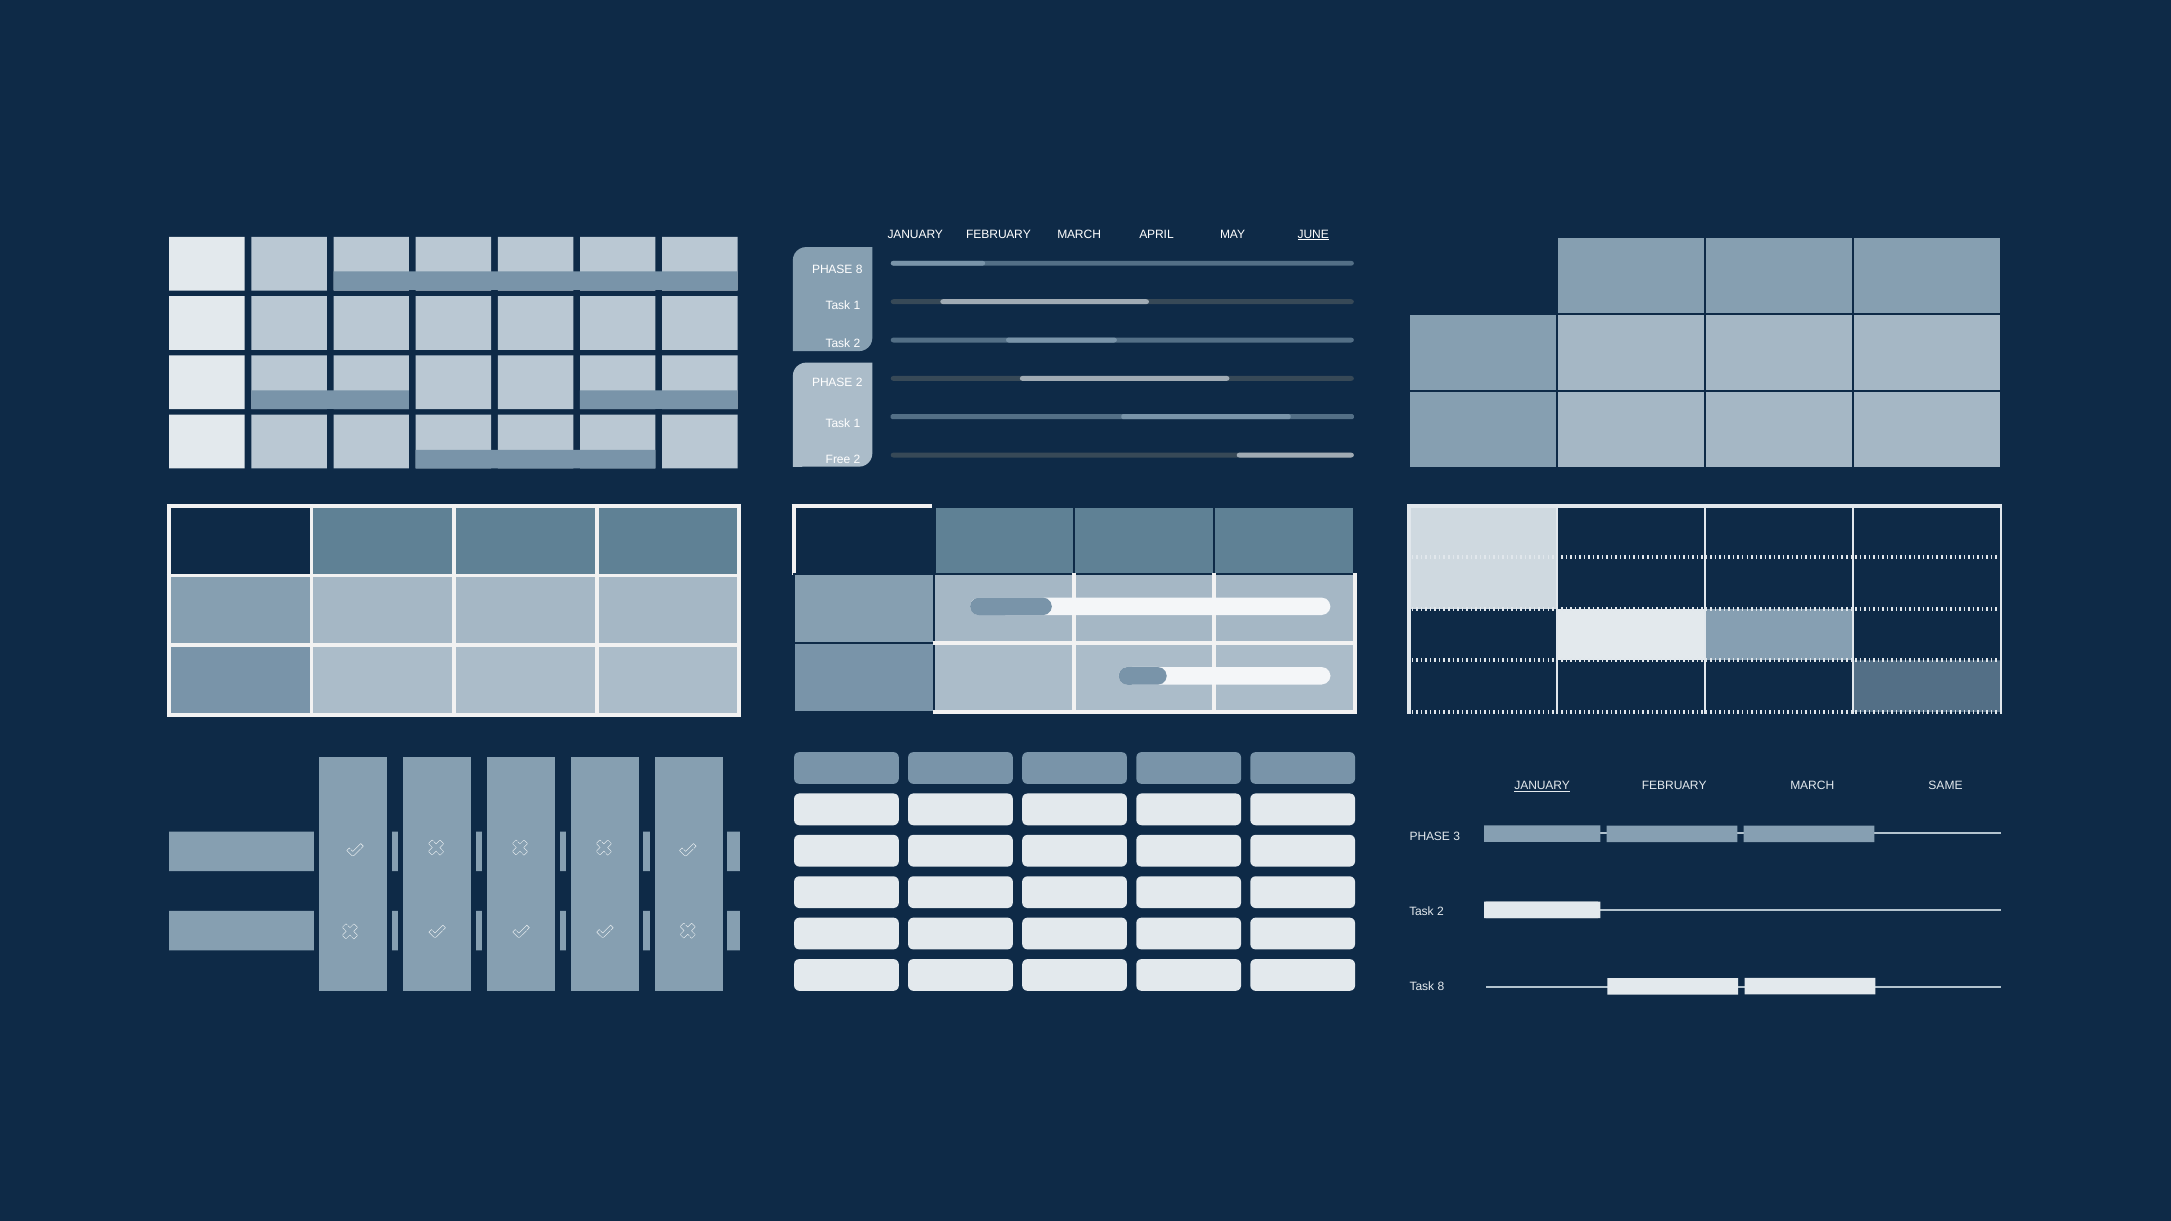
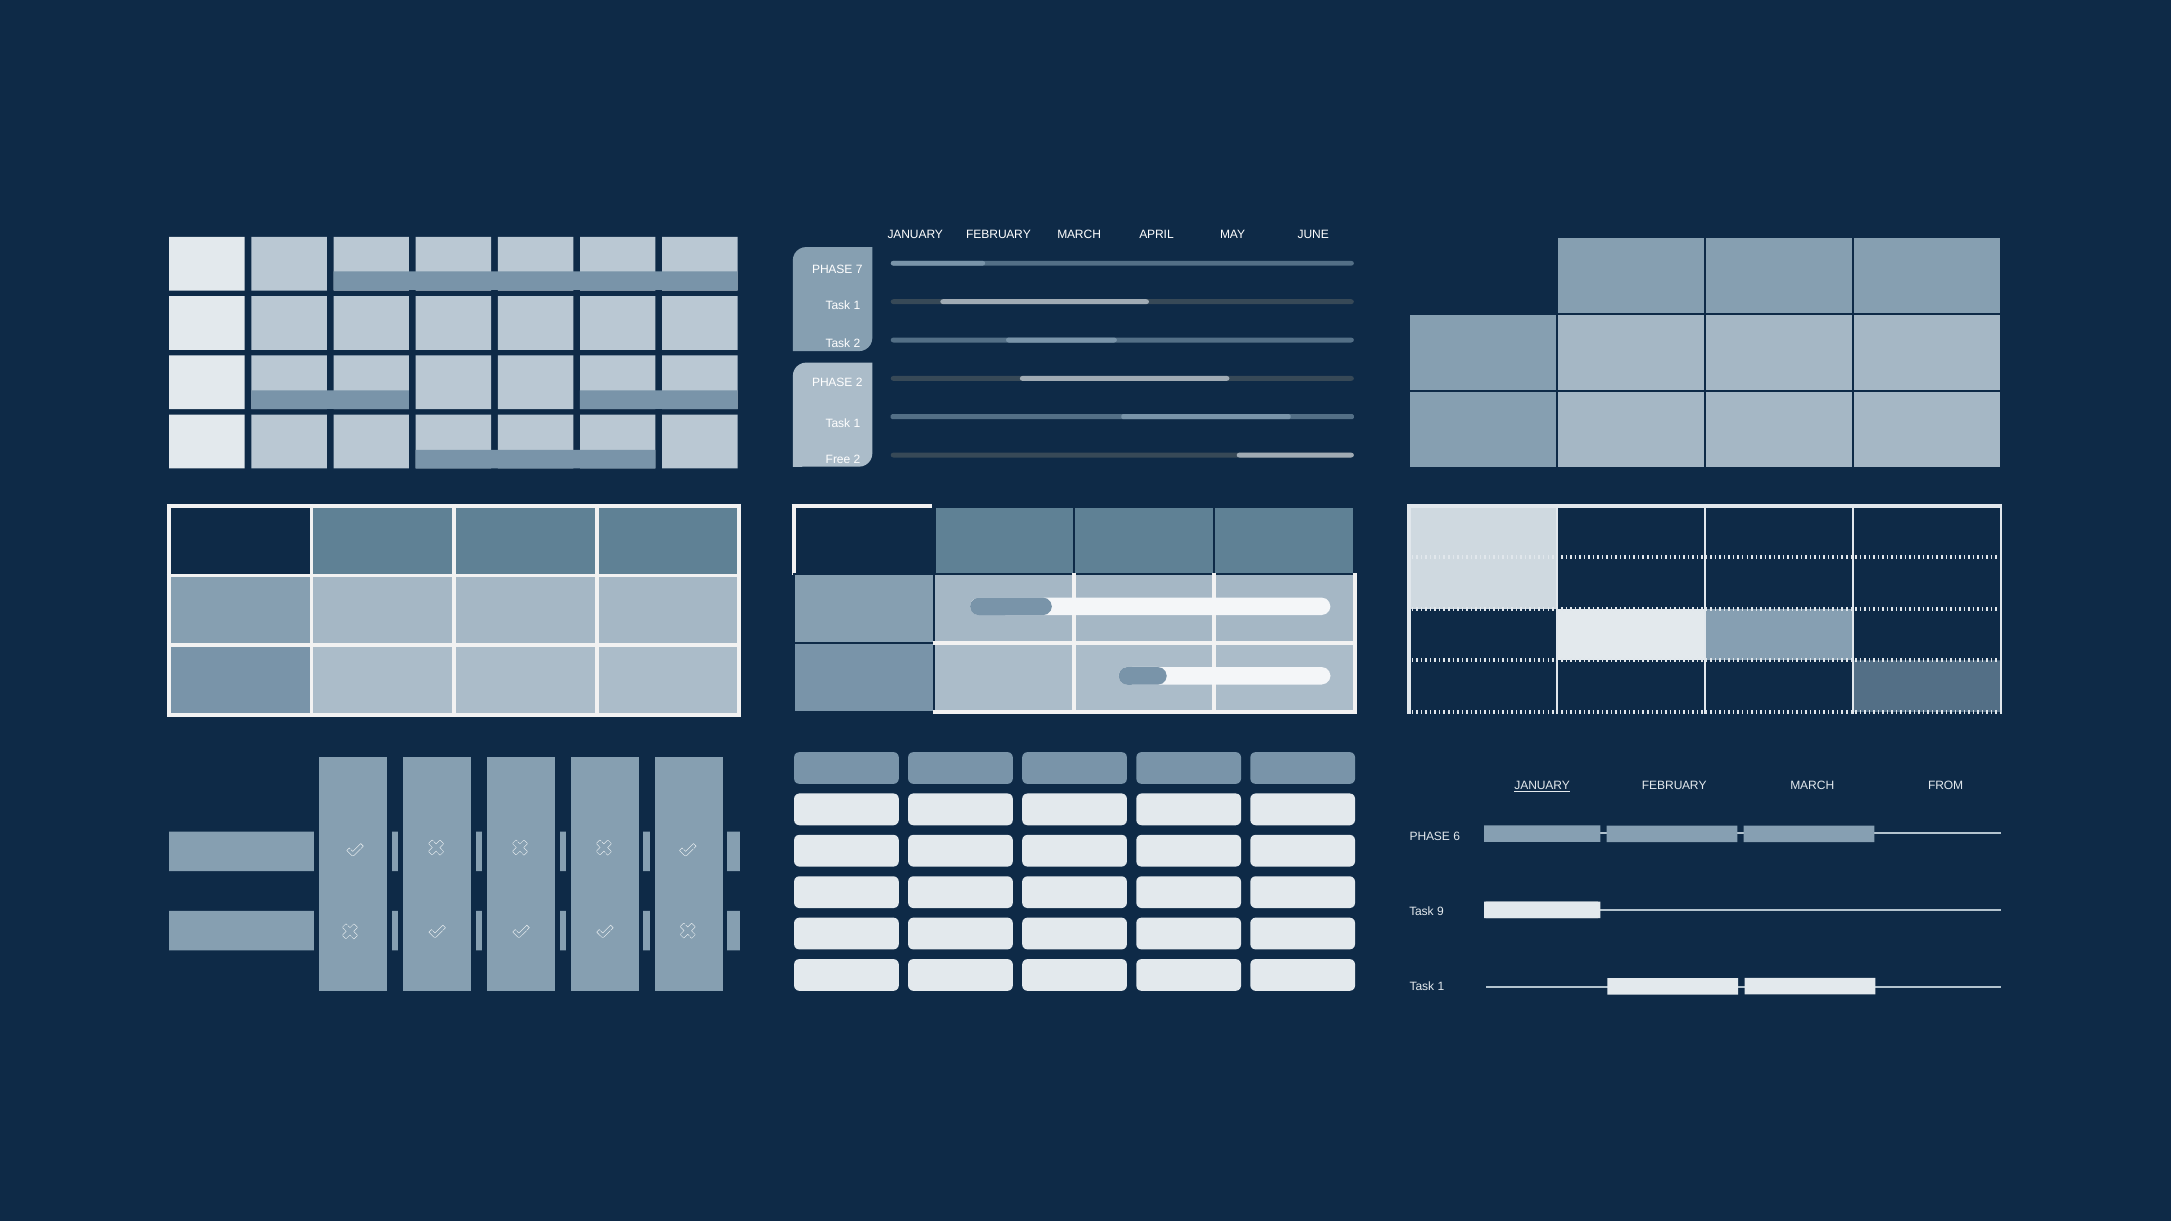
JUNE underline: present -> none (1313, 234)
PHASE 8: 8 -> 7 (859, 269)
SAME: SAME -> FROM (1946, 786)
3: 3 -> 6 (1457, 836)
2: 2 -> 9 (1440, 912)
8: 8 -> 1 (1441, 987)
